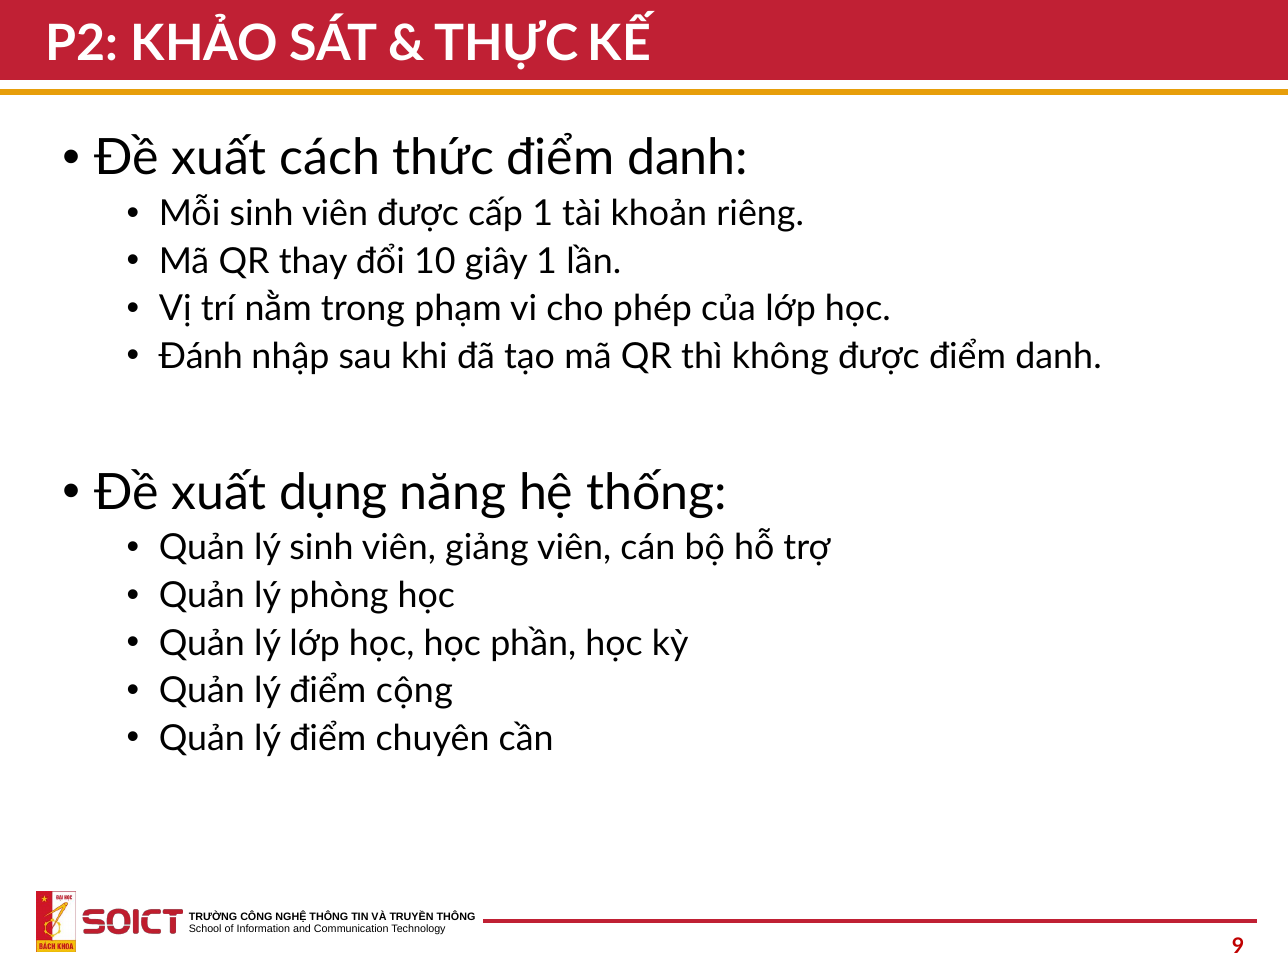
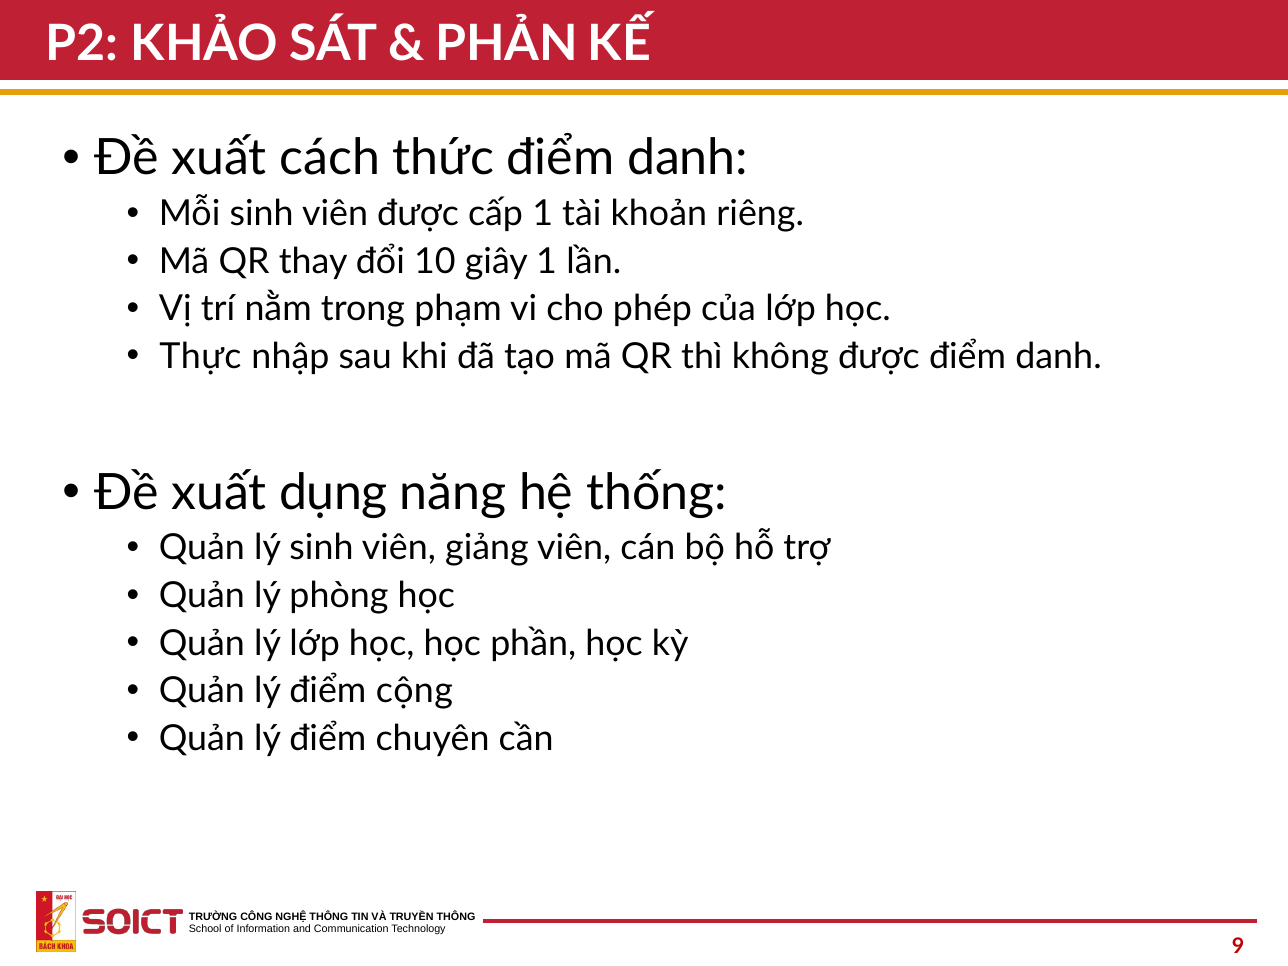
THỰC: THỰC -> PHẢN (507, 44)
Đánh: Đánh -> Thực (200, 357)
